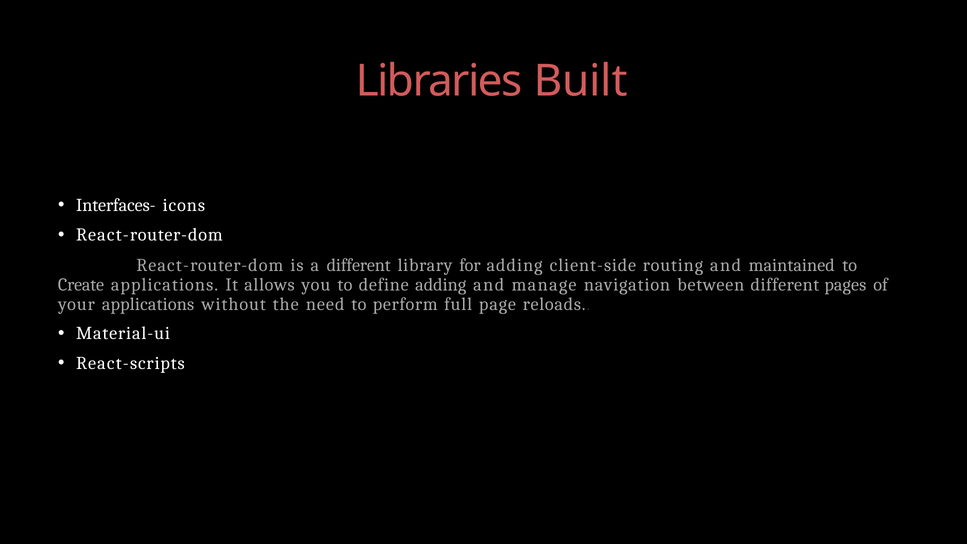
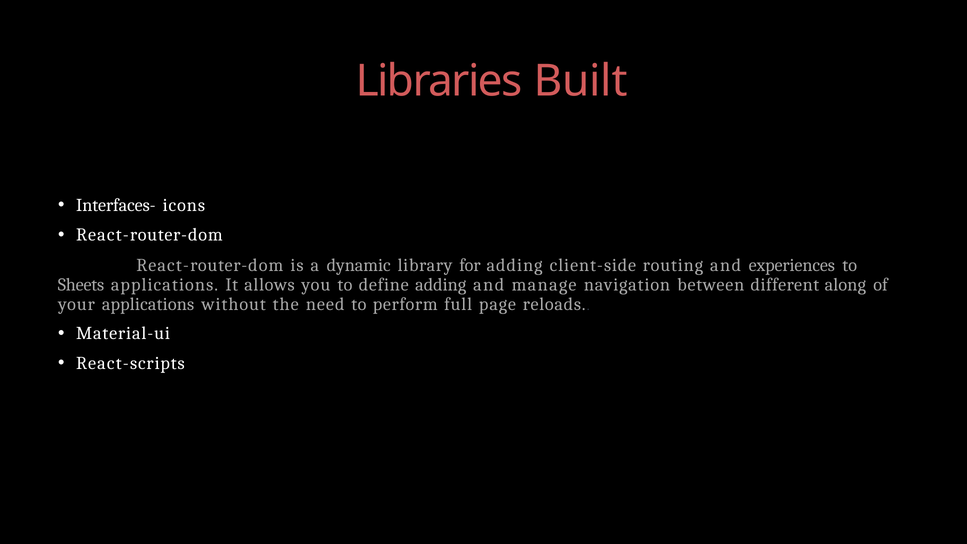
a different: different -> dynamic (359, 265)
maintained: maintained -> experiences (792, 265)
Create: Create -> Sheets (81, 285)
pages: pages -> along (845, 285)
